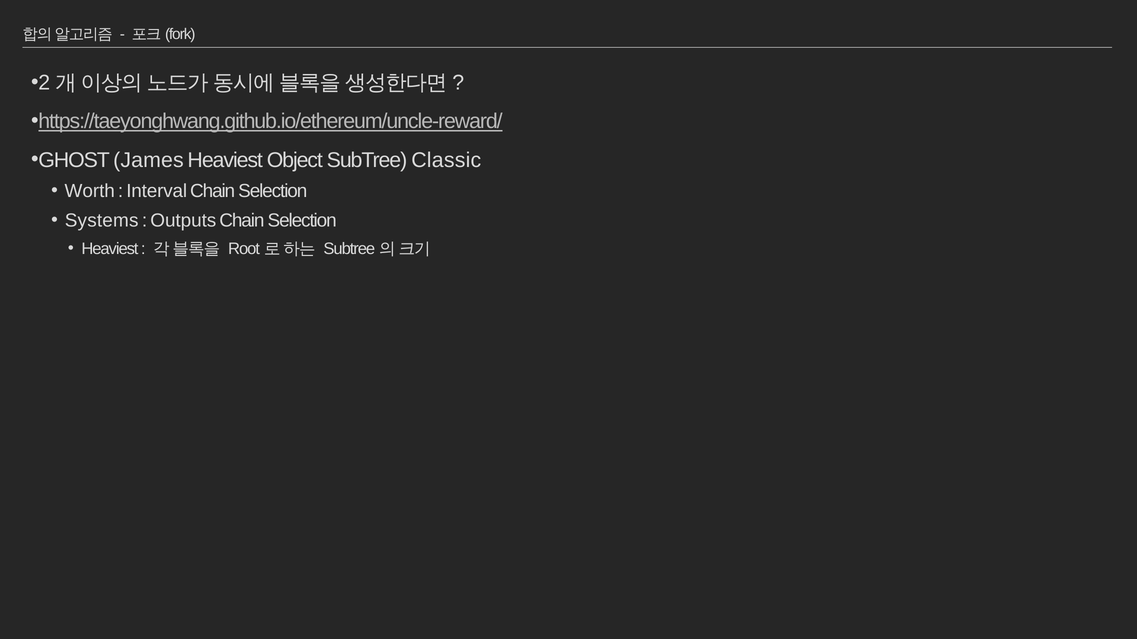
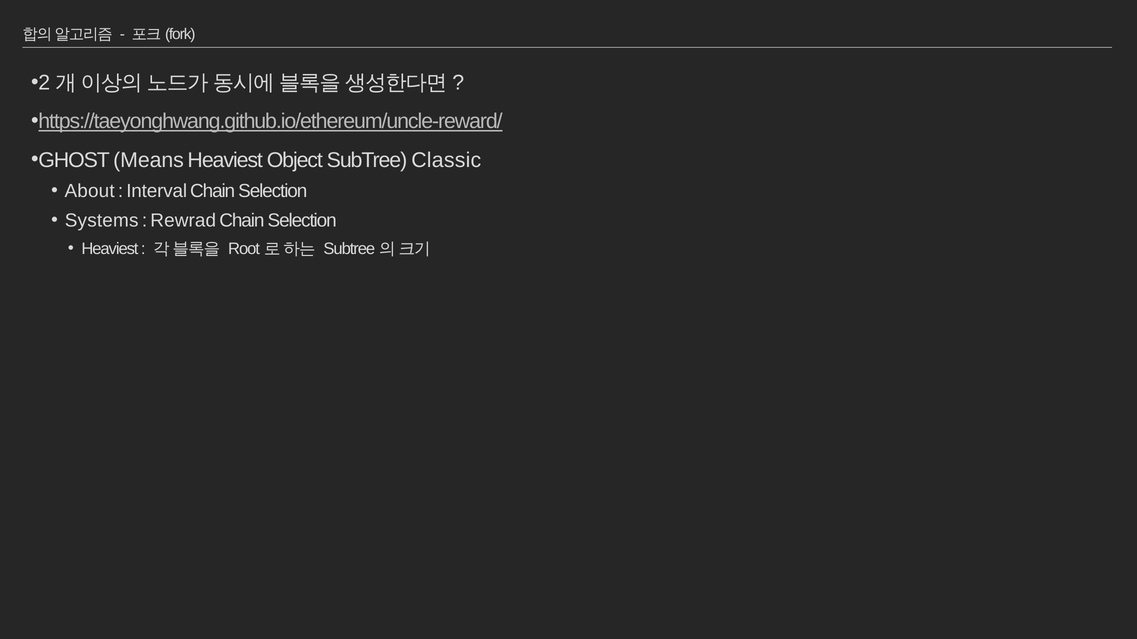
James: James -> Means (149, 160)
Worth: Worth -> About (90, 191)
Outputs: Outputs -> Rewrad (183, 221)
